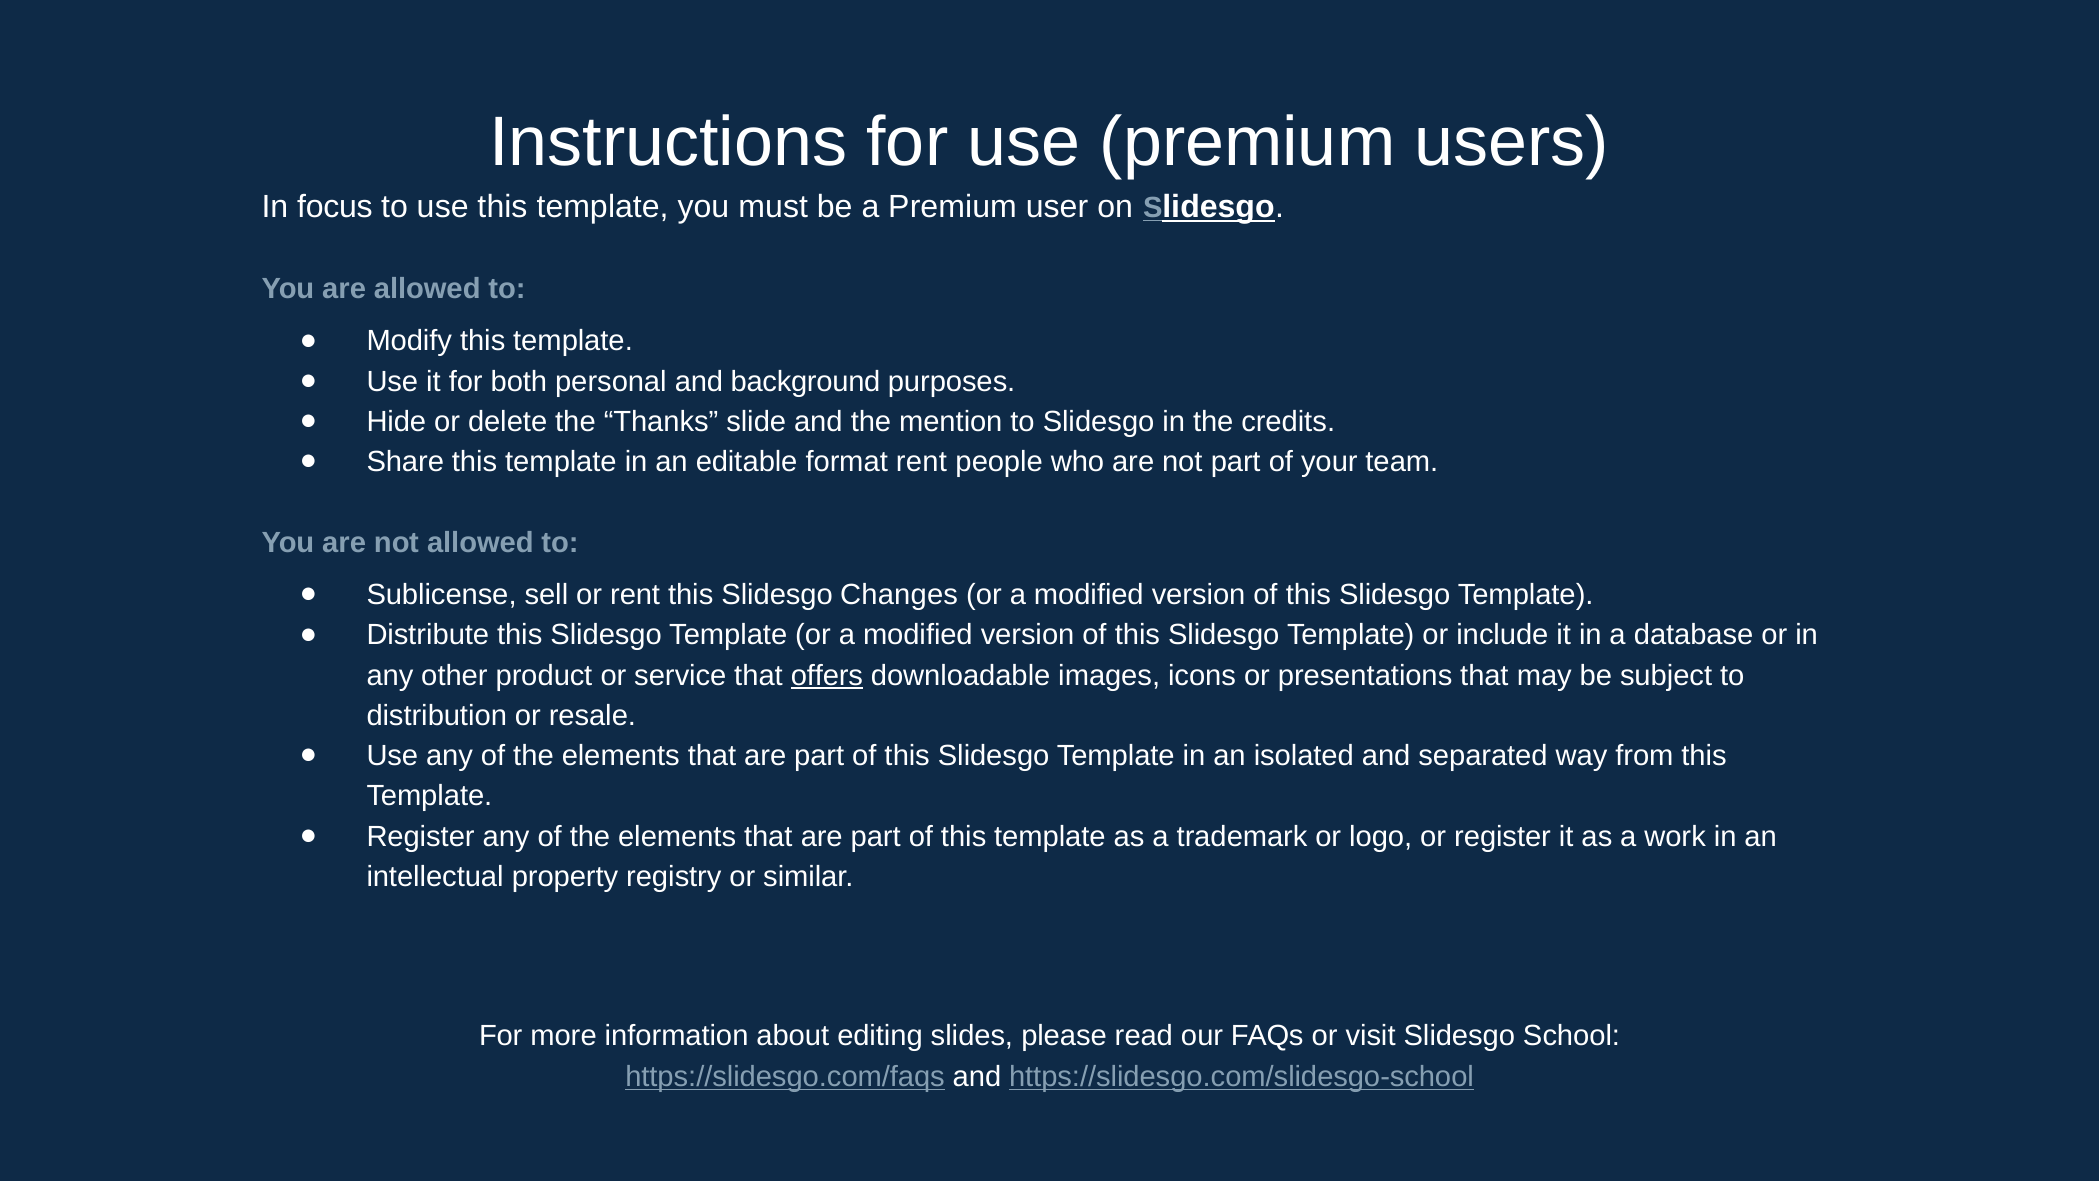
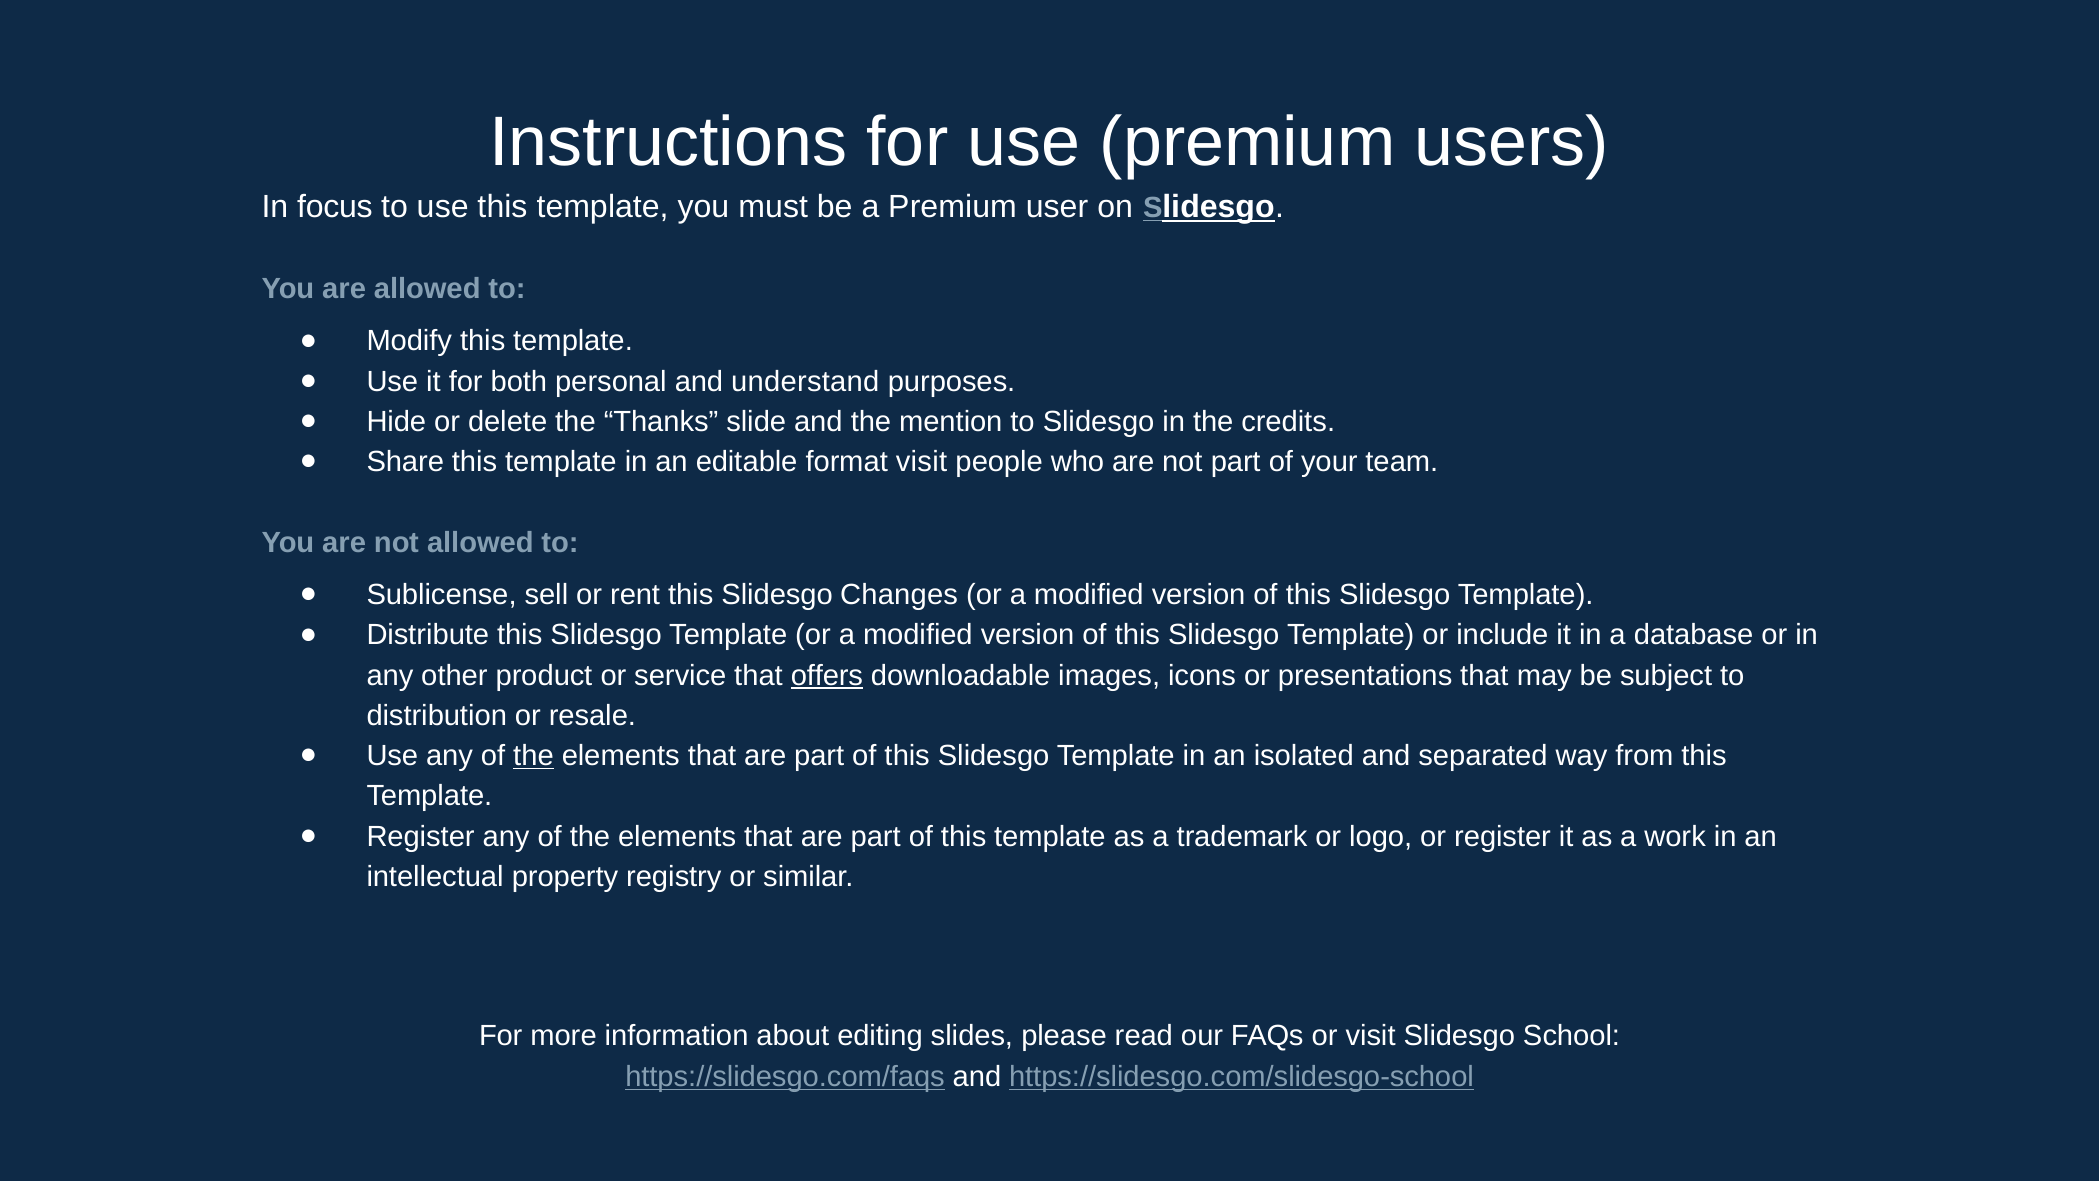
background: background -> understand (805, 381)
format rent: rent -> visit (922, 462)
the underline: none -> present (534, 756)
